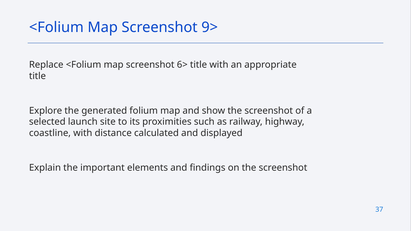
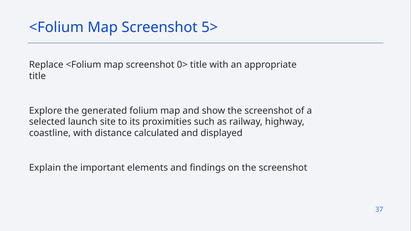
9>: 9> -> 5> (210, 27)
6>: 6> -> 0> (182, 65)
